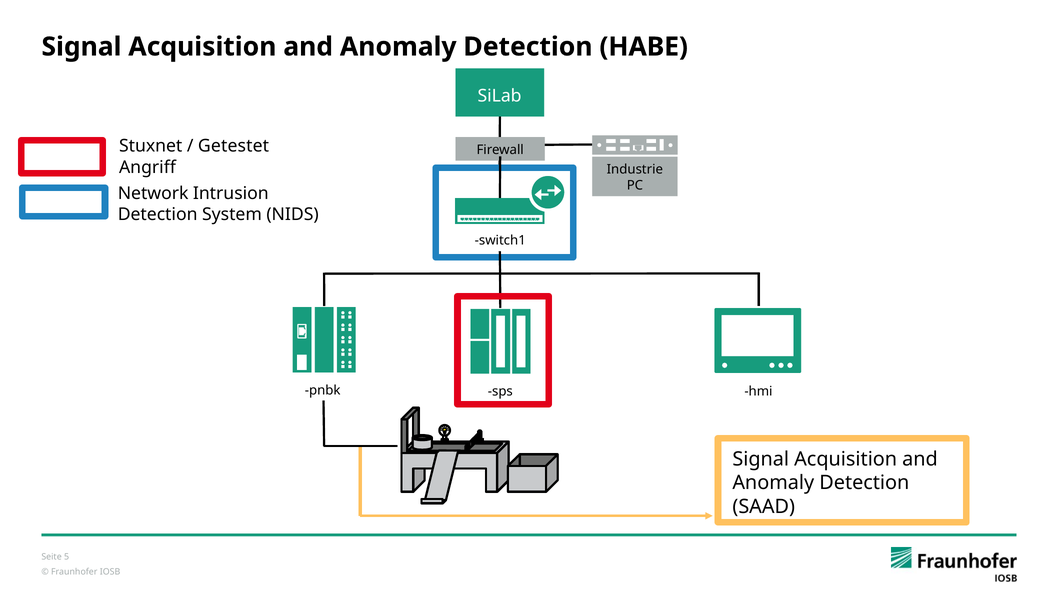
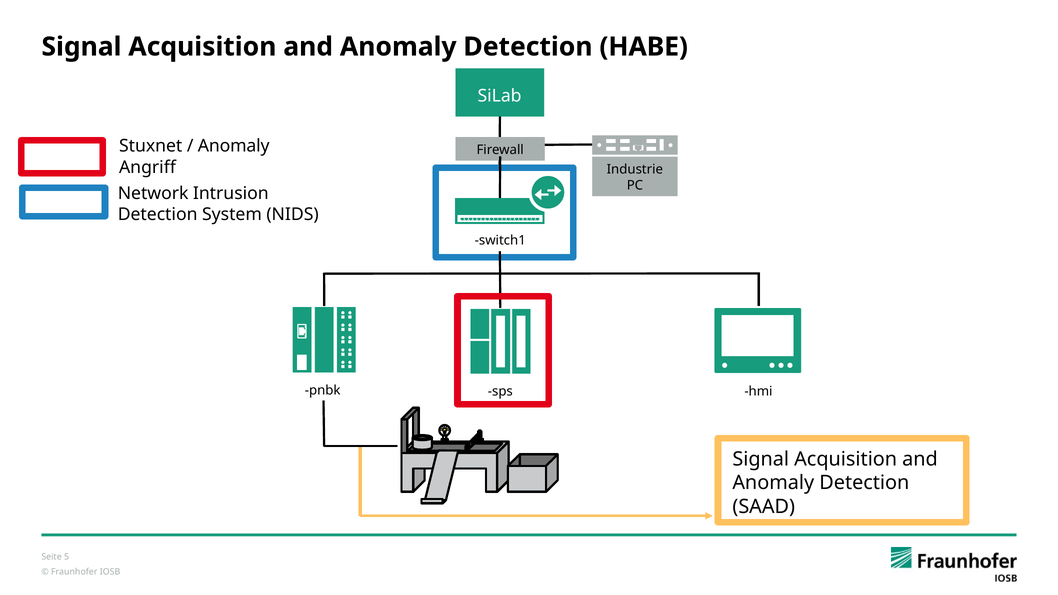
Getestet: Getestet -> Anomaly (234, 146)
